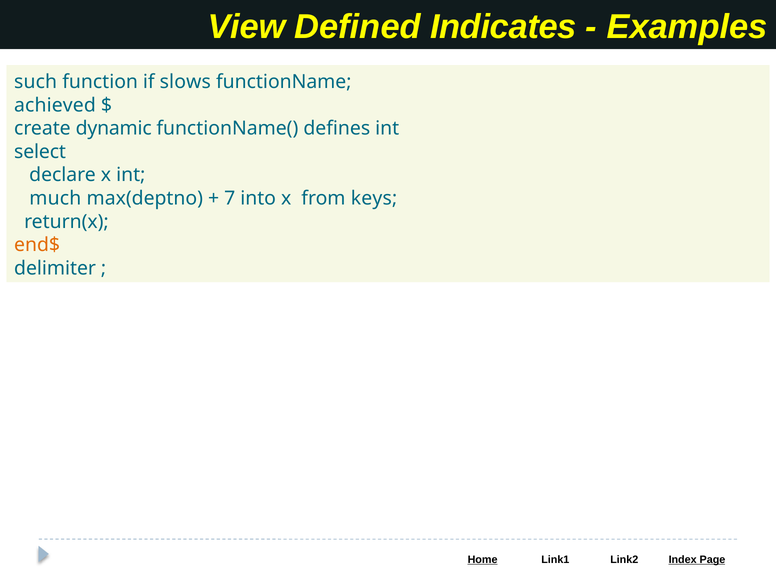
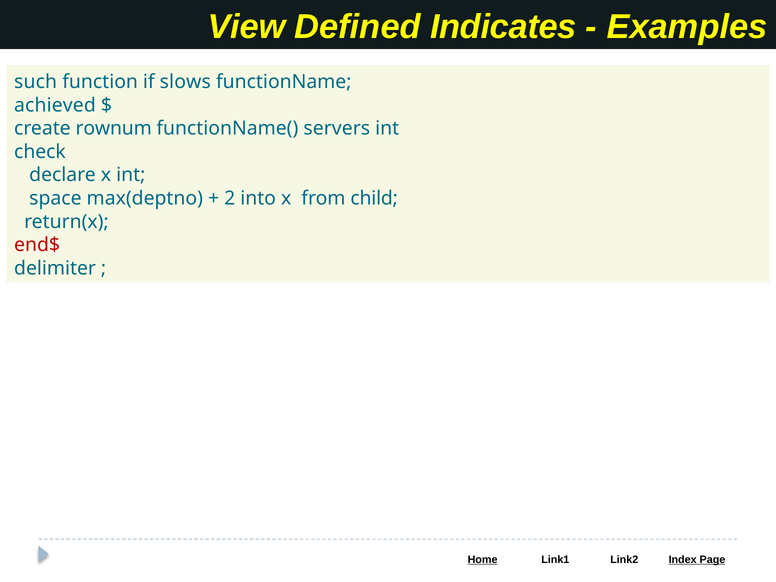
dynamic: dynamic -> rownum (114, 128)
defines: defines -> servers (337, 128)
select: select -> check (40, 152)
much: much -> space (55, 198)
7: 7 -> 2 (230, 198)
keys: keys -> child (374, 198)
end$ colour: orange -> red (37, 245)
